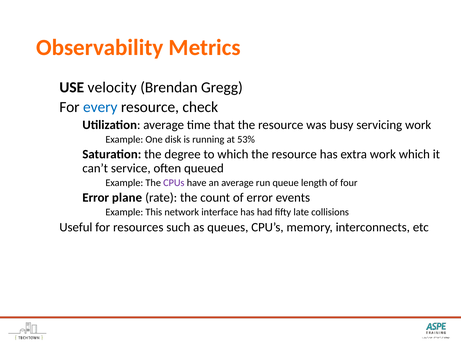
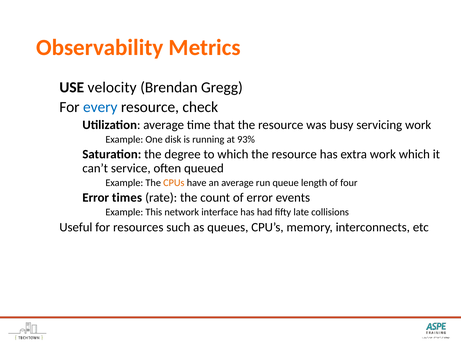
53%: 53% -> 93% (246, 139)
CPUs colour: purple -> orange (174, 183)
plane: plane -> times (127, 198)
